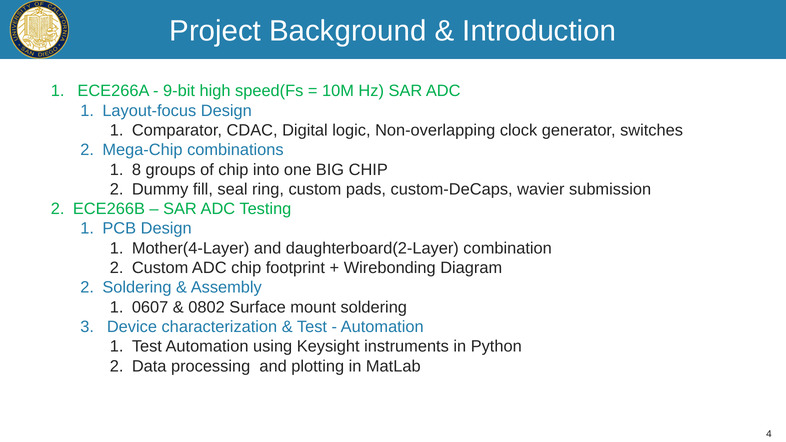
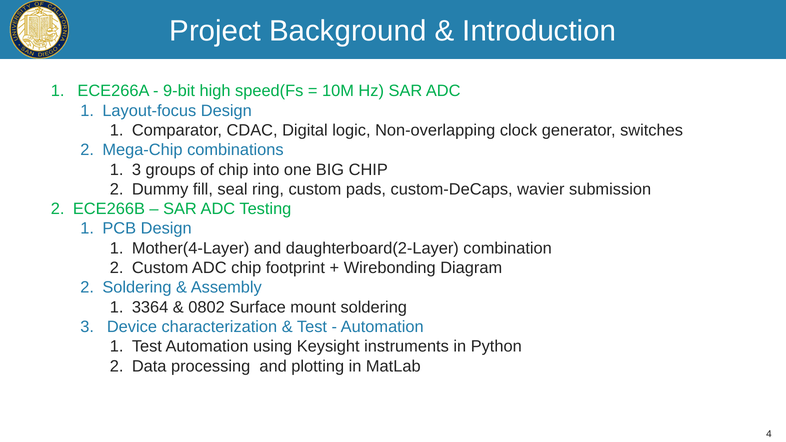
8: 8 -> 3 (136, 170)
0607: 0607 -> 3364 (150, 307)
